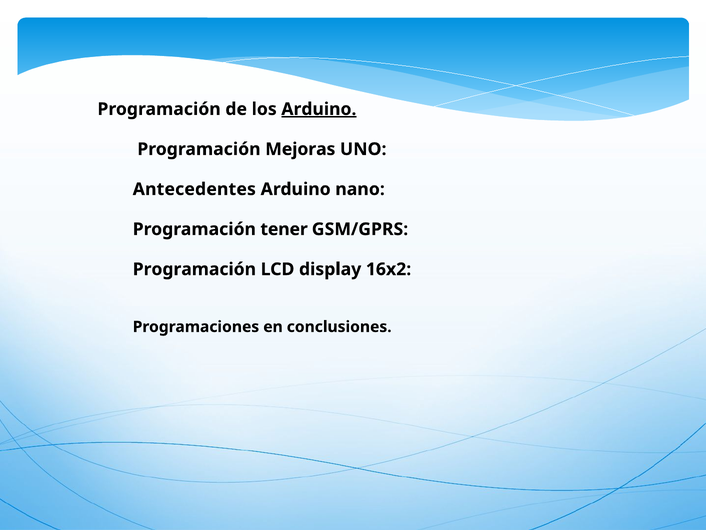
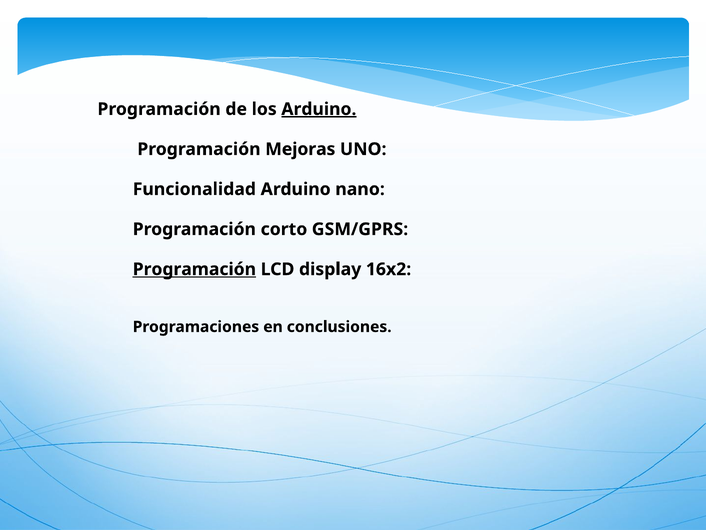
Antecedentes: Antecedentes -> Funcionalidad (194, 189)
tener: tener -> corto (284, 229)
Programación underline: none -> present (194, 269)
